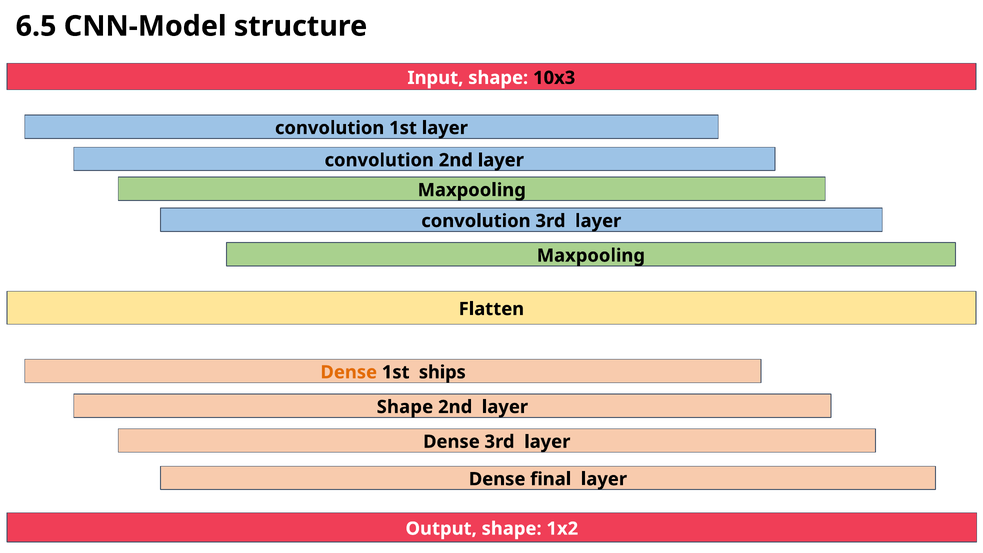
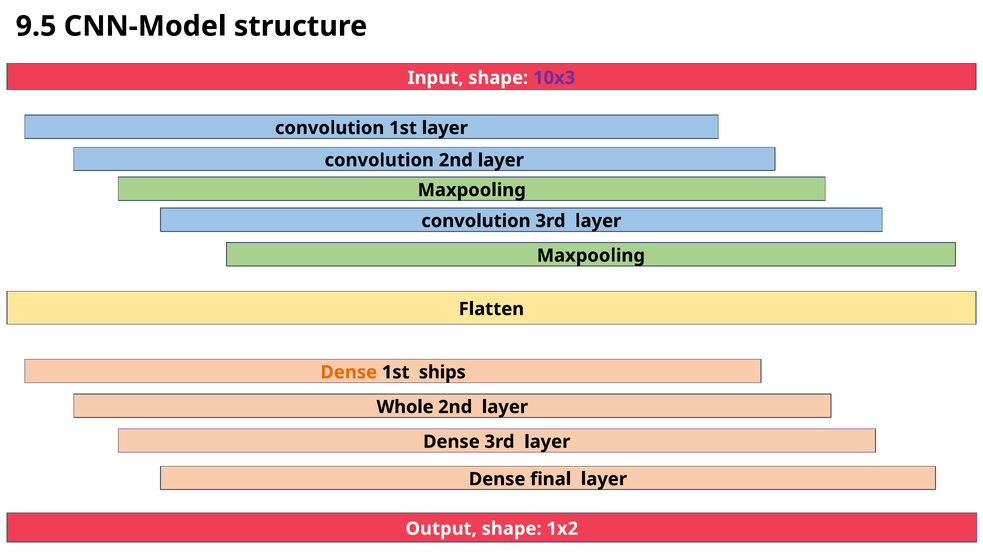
6.5: 6.5 -> 9.5 (36, 26)
10x3 colour: black -> purple (554, 78)
Shape: Shape -> Whole (405, 407)
